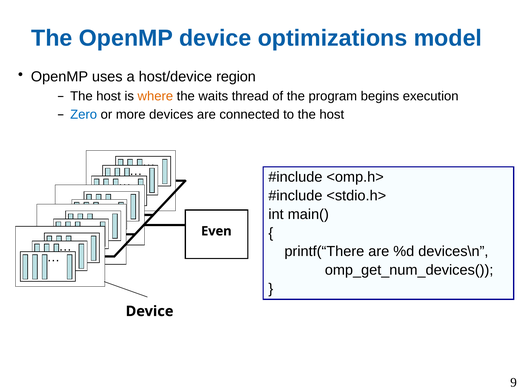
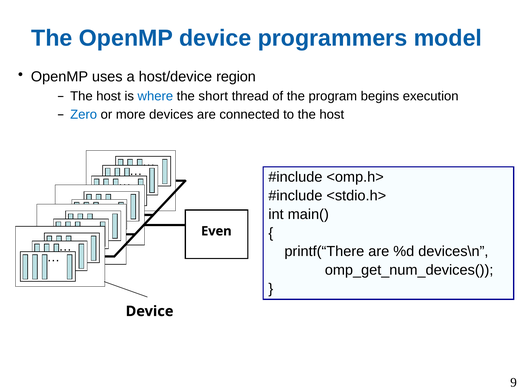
optimizations: optimizations -> programmers (332, 38)
where colour: orange -> blue (155, 96)
waits: waits -> short (213, 96)
